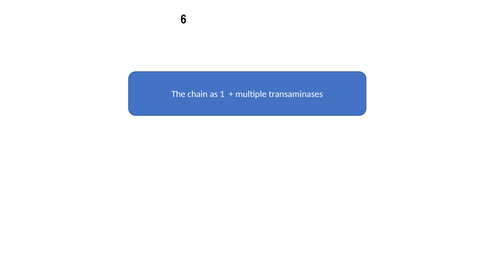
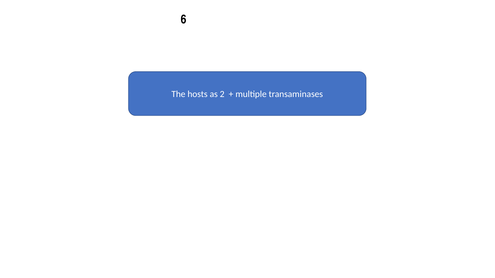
chain: chain -> hosts (198, 94)
1: 1 -> 2 (222, 94)
